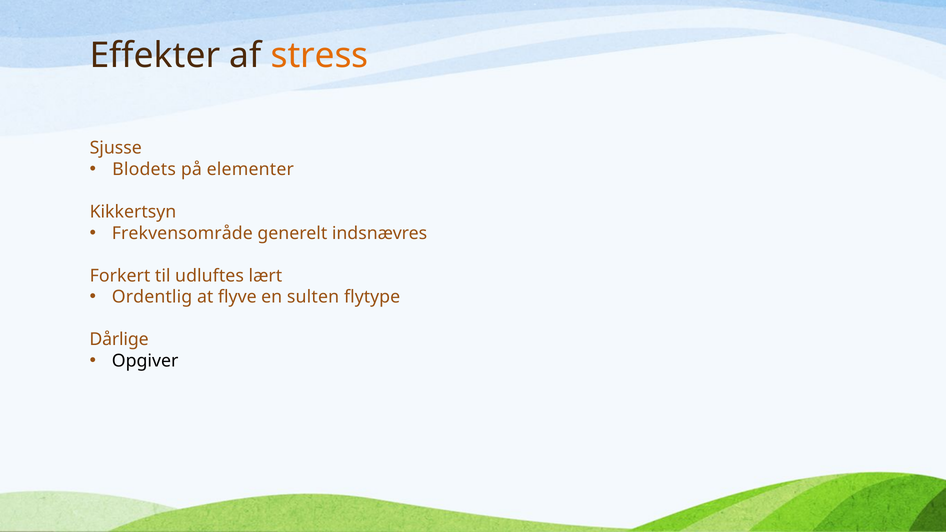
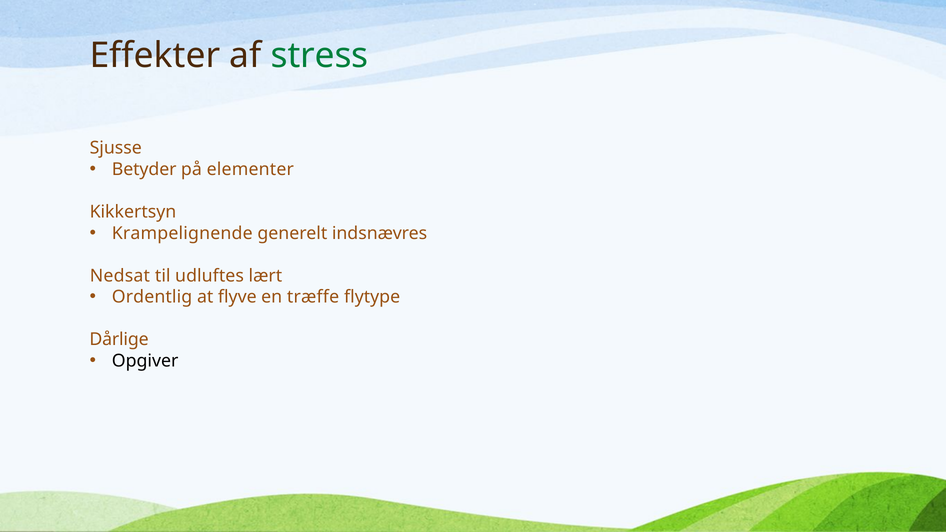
stress colour: orange -> green (320, 56)
Blodets: Blodets -> Betyder (144, 169)
Frekvensområde: Frekvensområde -> Krampelignende (182, 233)
Forkert: Forkert -> Nedsat (120, 276)
sulten: sulten -> træffe (313, 297)
